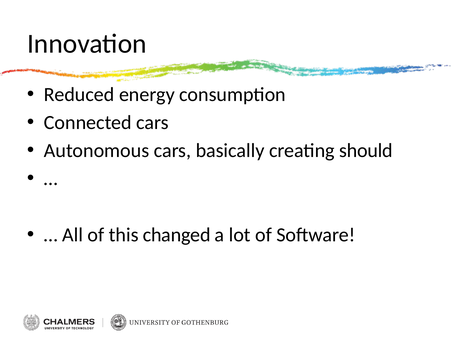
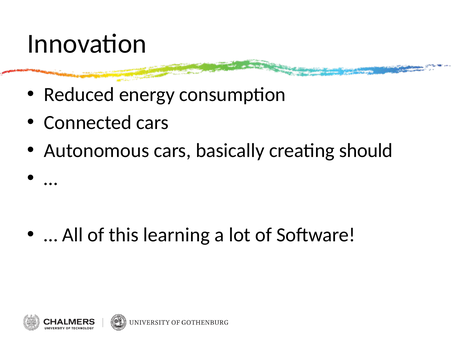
changed: changed -> learning (177, 235)
